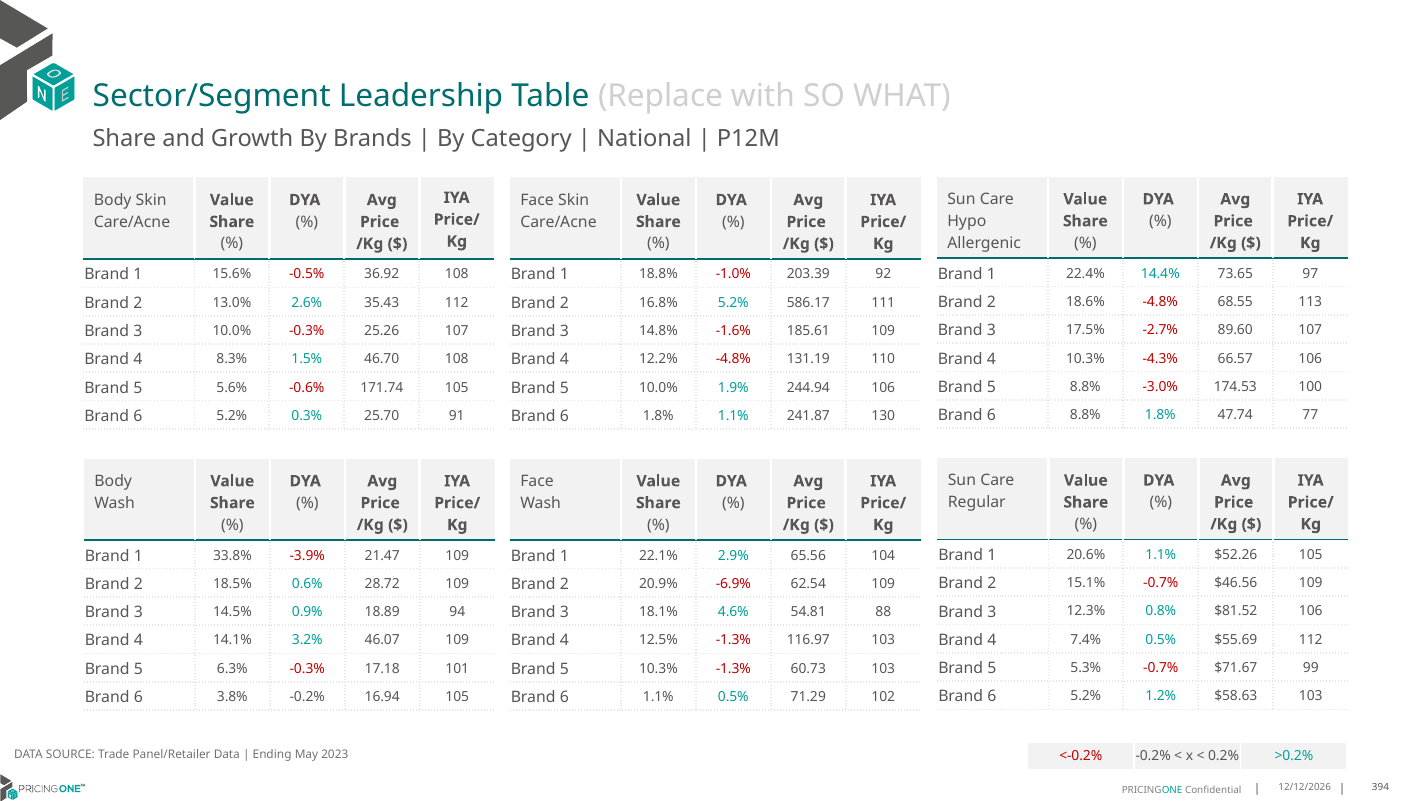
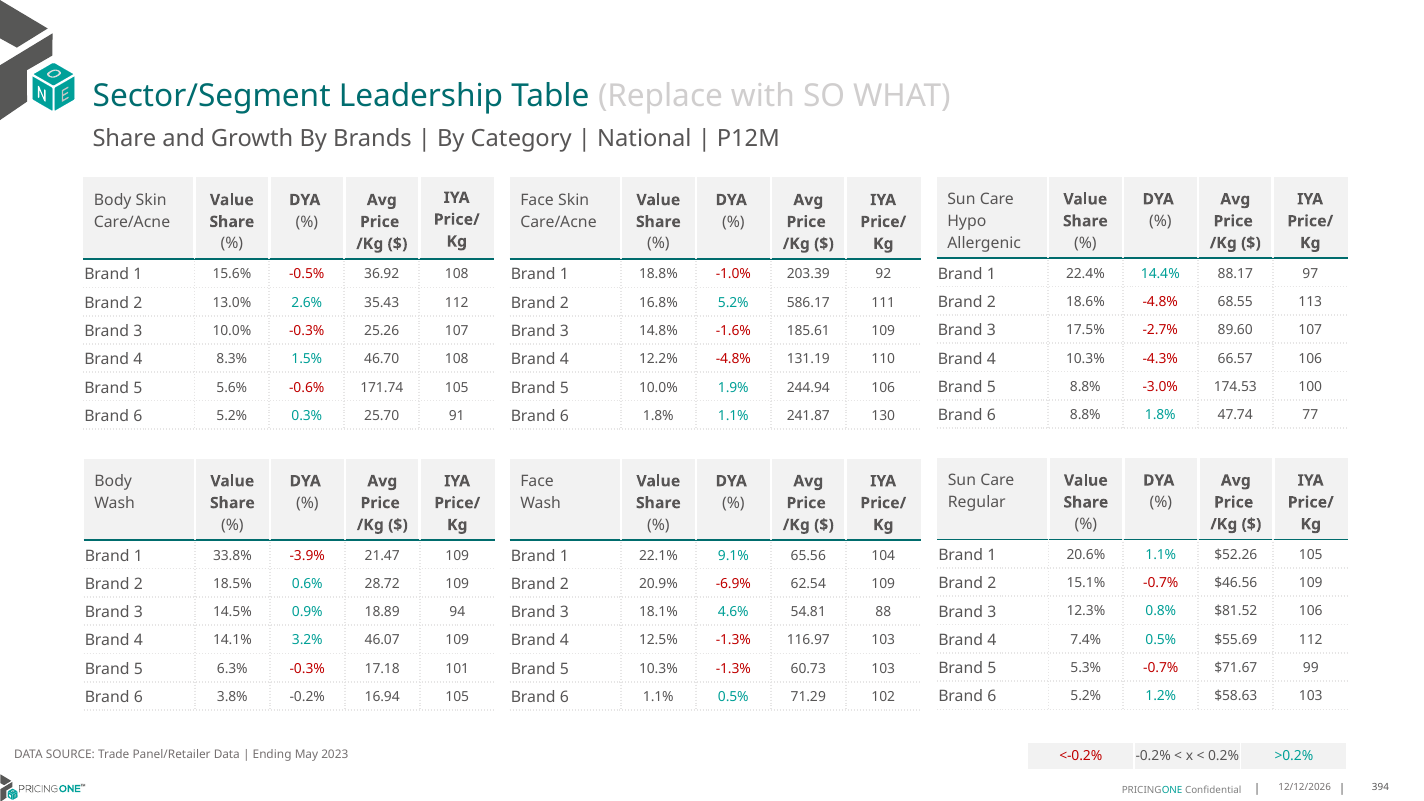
73.65: 73.65 -> 88.17 (1235, 274)
2.9%: 2.9% -> 9.1% (733, 555)
